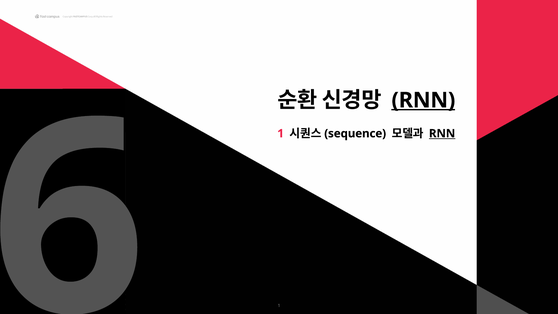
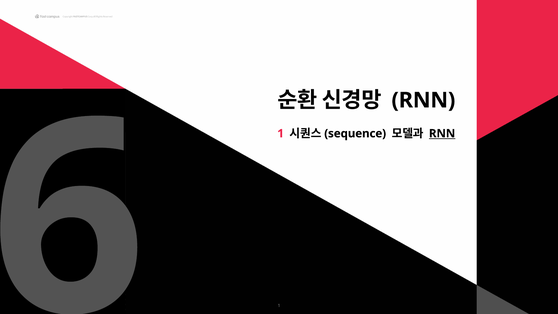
RNN underline: present -> none (423, 100)
